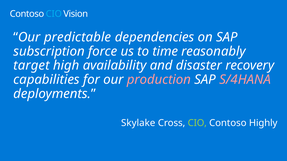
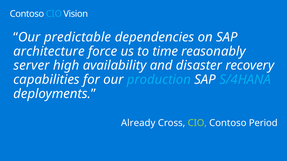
subscription: subscription -> architecture (49, 51)
target: target -> server (31, 66)
production colour: pink -> light blue (159, 80)
S/4HANA colour: pink -> light blue (245, 80)
Skylake: Skylake -> Already (138, 123)
Highly: Highly -> Period (263, 123)
